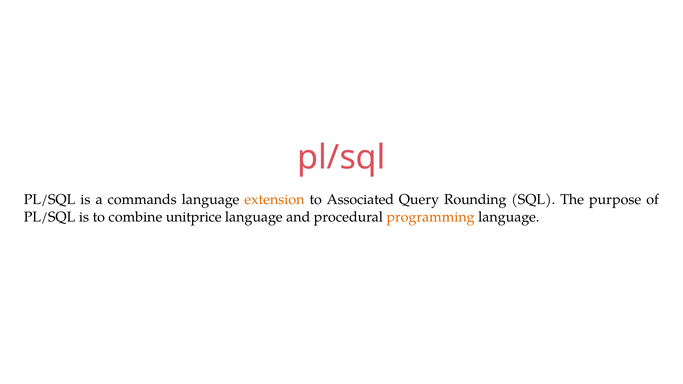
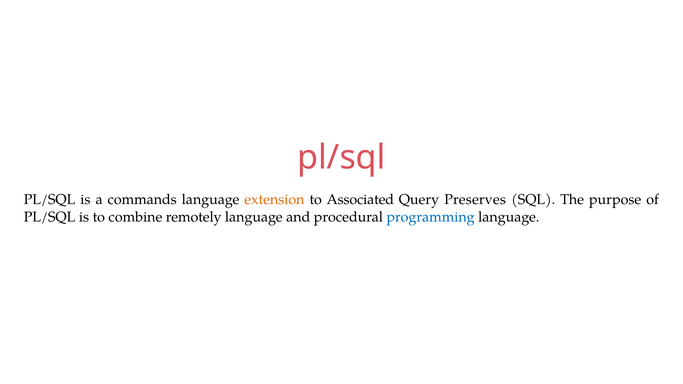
Rounding: Rounding -> Preserves (475, 200)
unitprice: unitprice -> remotely (194, 217)
programming colour: orange -> blue (431, 217)
